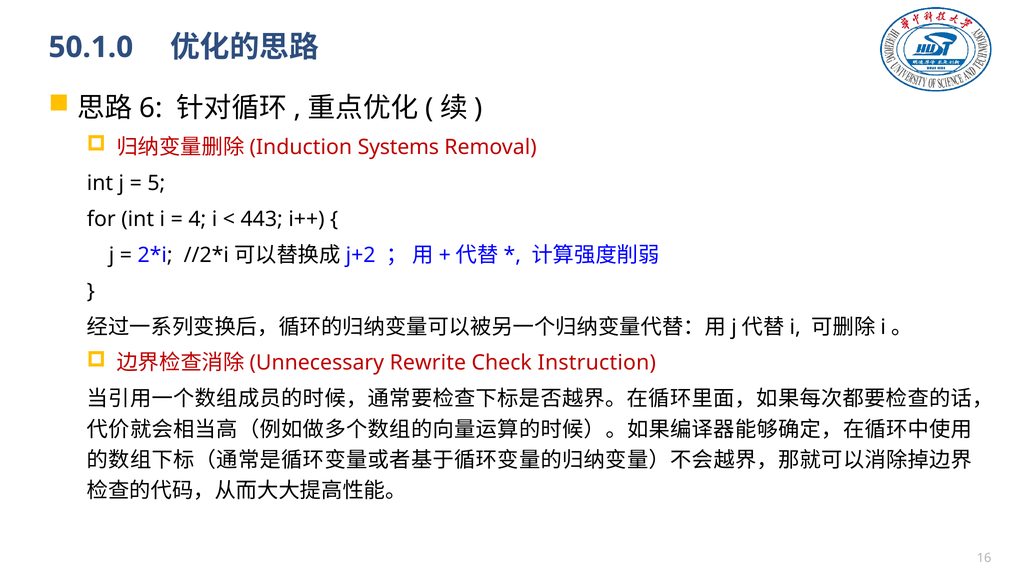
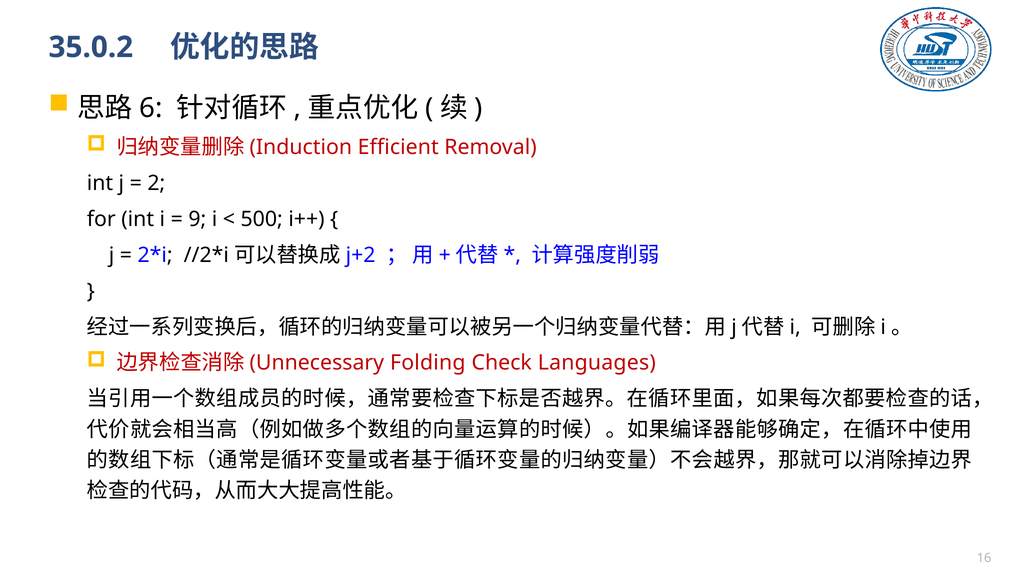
50.1.0: 50.1.0 -> 35.0.2 (91, 47)
Systems: Systems -> Efficient (398, 147)
5: 5 -> 2 (156, 183)
4: 4 -> 9 (197, 219)
443: 443 -> 500 (262, 219)
Rewrite: Rewrite -> Folding (428, 363)
Instruction: Instruction -> Languages (597, 363)
